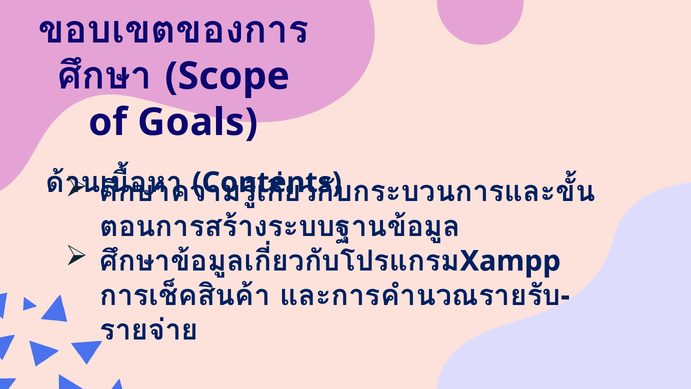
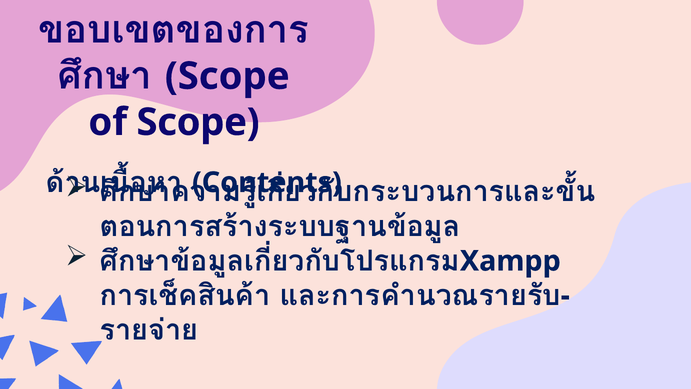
of Goals: Goals -> Scope (198, 122)
